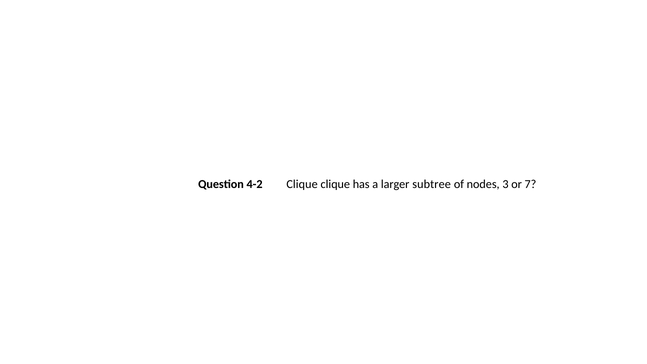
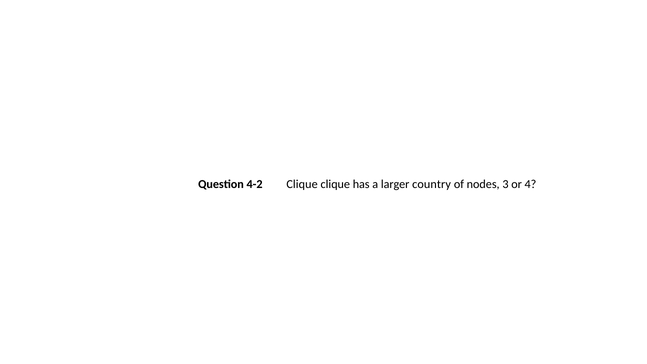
subtree: subtree -> country (432, 184)
7: 7 -> 4 (530, 184)
